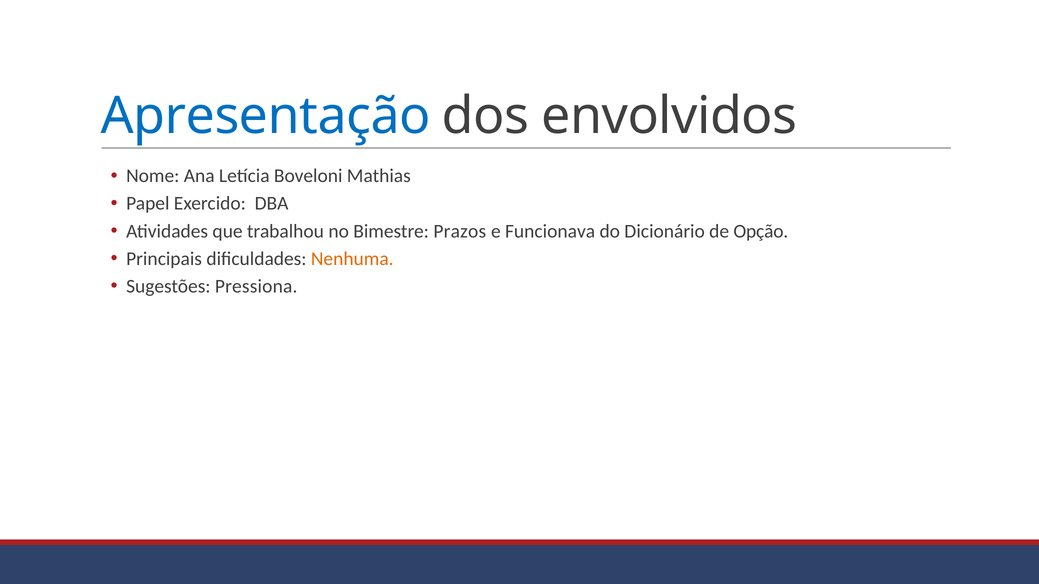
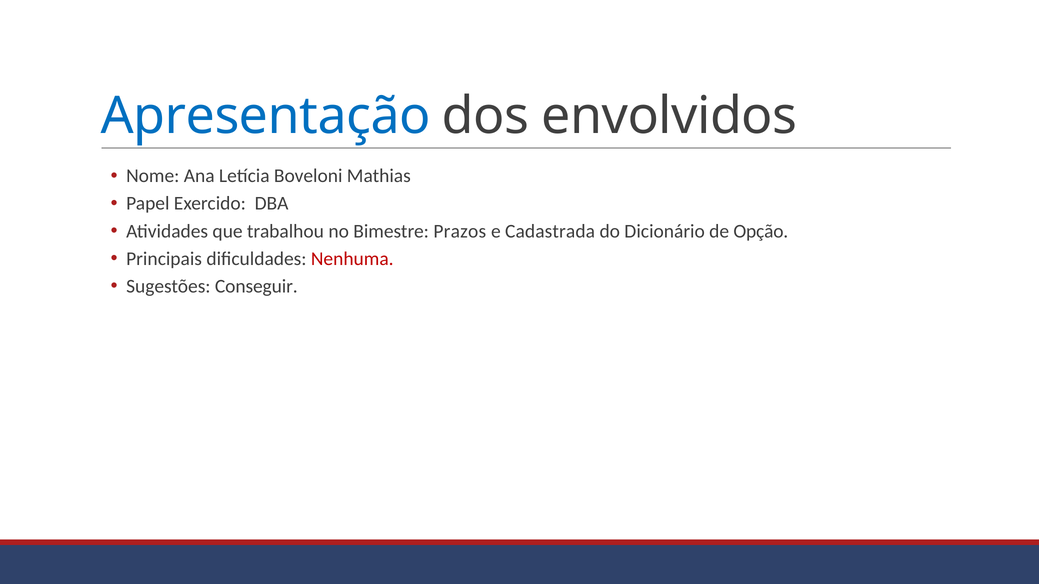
Funcionava: Funcionava -> Cadastrada (550, 231)
Nenhuma colour: orange -> red (352, 259)
Pressiona: Pressiona -> Conseguir (256, 286)
